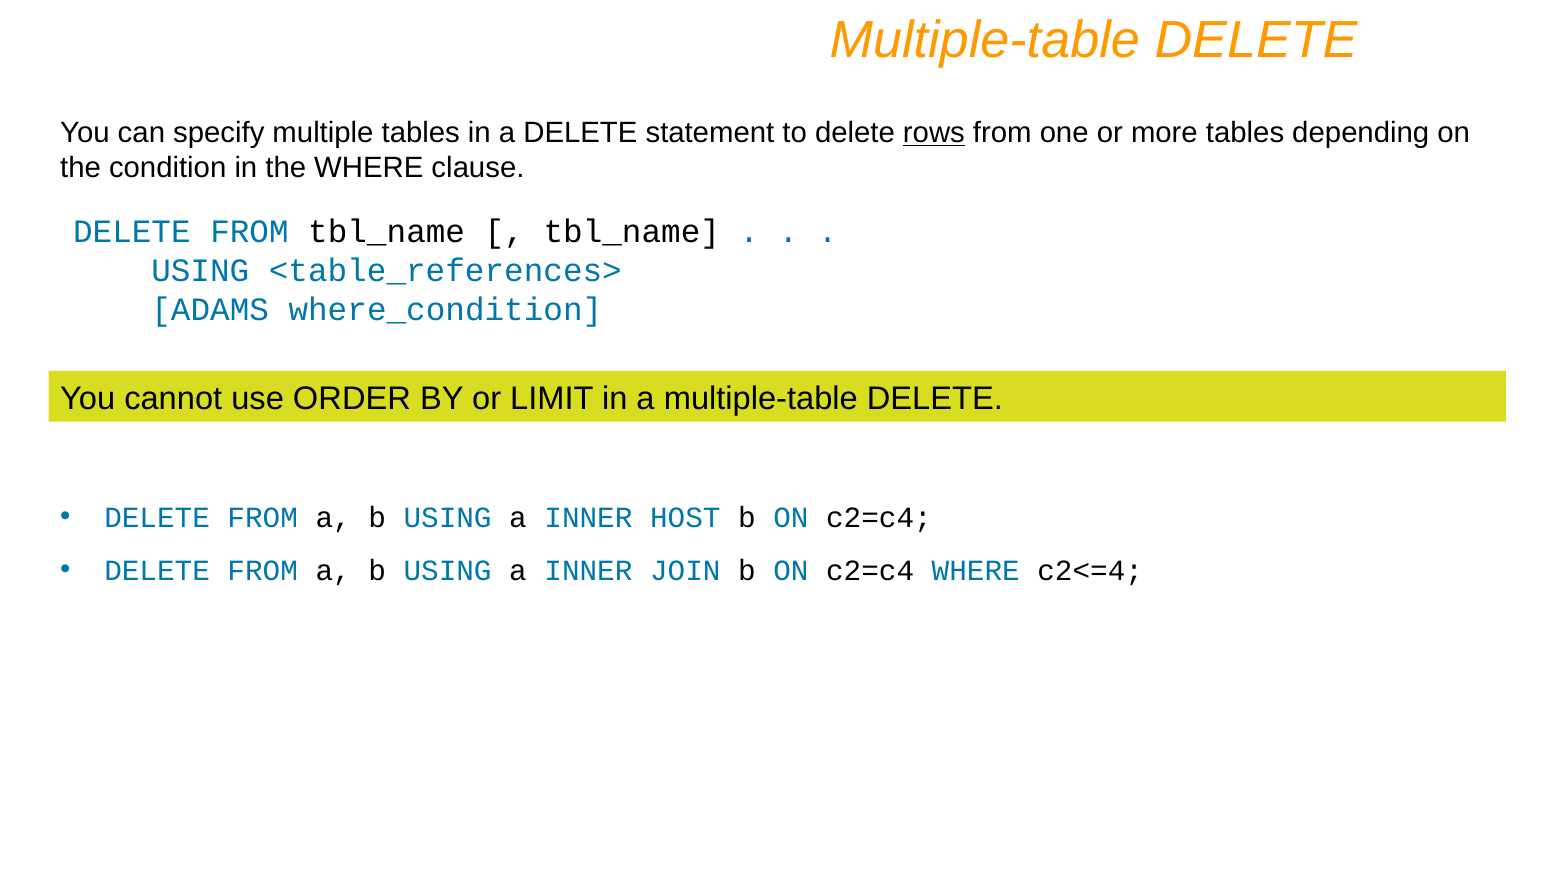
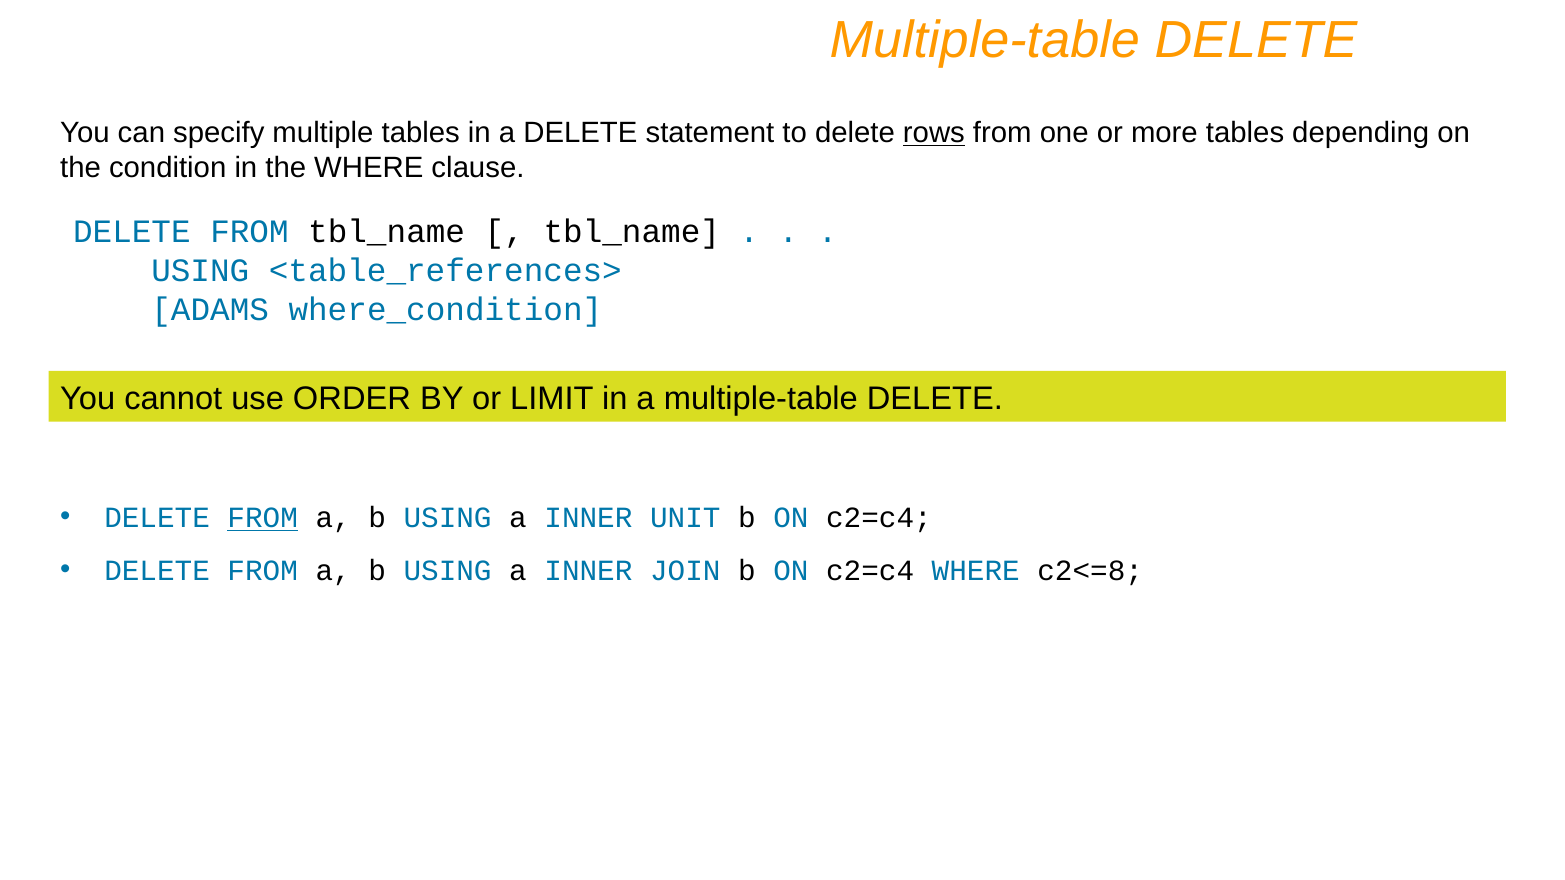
FROM underline: none -> present (263, 518)
HOST: HOST -> UNIT (685, 518)
c2<=4: c2<=4 -> c2<=8 (1090, 571)
